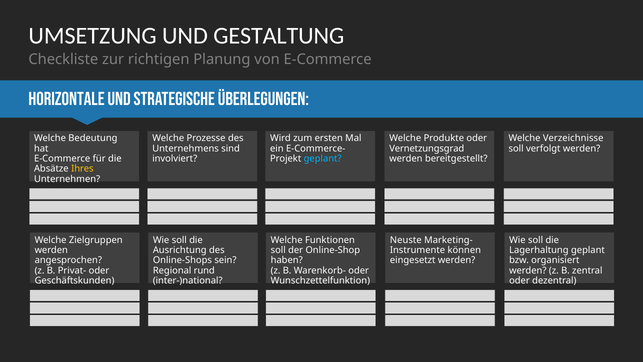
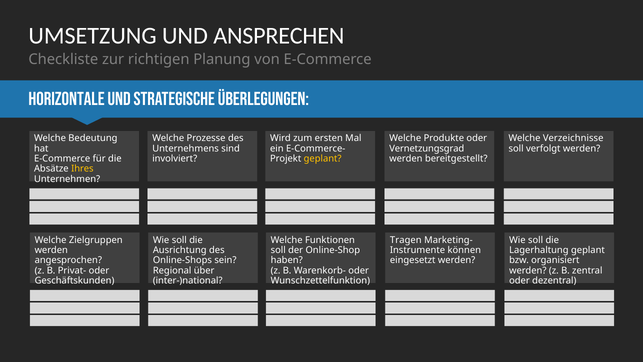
GESTALTUNG: GESTALTUNG -> ANSPRECHEN (279, 36)
geplant colour: light blue -> yellow (323, 159)
Neuste: Neuste -> Tragen (406, 240)
rund: rund -> über (204, 270)
